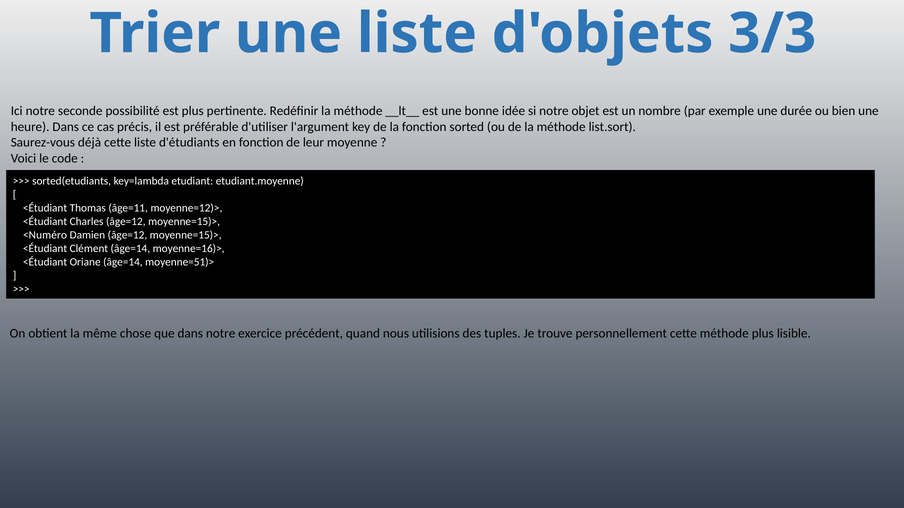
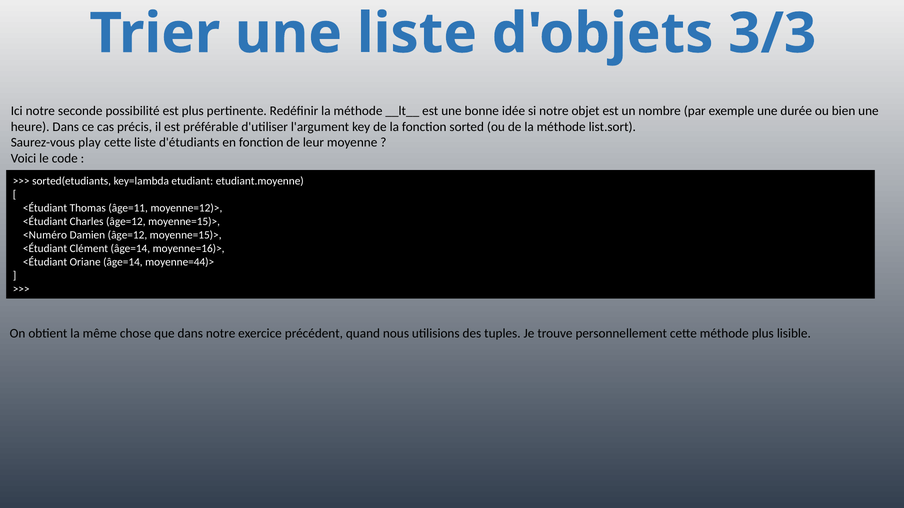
déjà: déjà -> play (90, 143)
moyenne=51)>: moyenne=51)> -> moyenne=44)> (180, 262)
